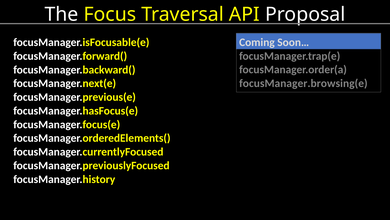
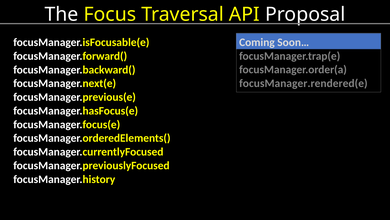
focusManager.browsing(e: focusManager.browsing(e -> focusManager.rendered(e (303, 83)
